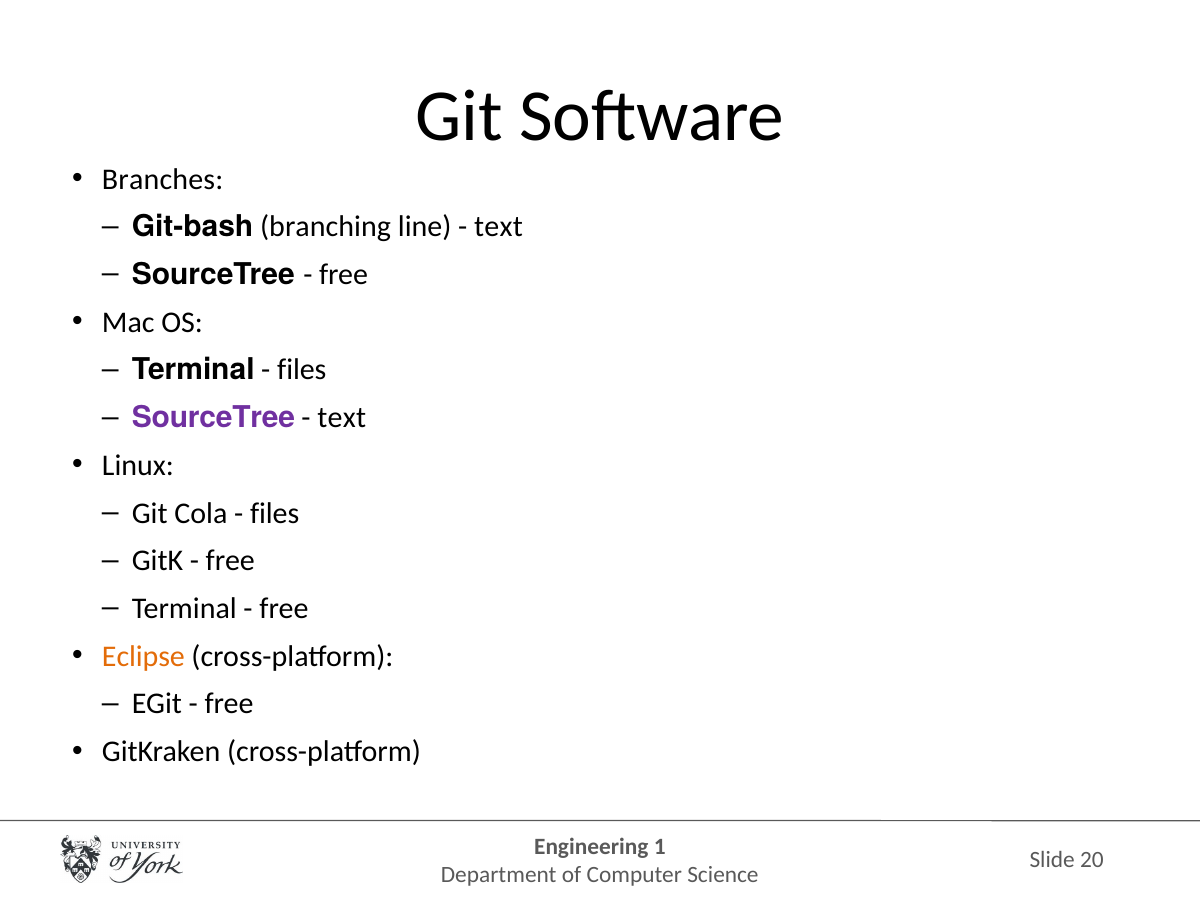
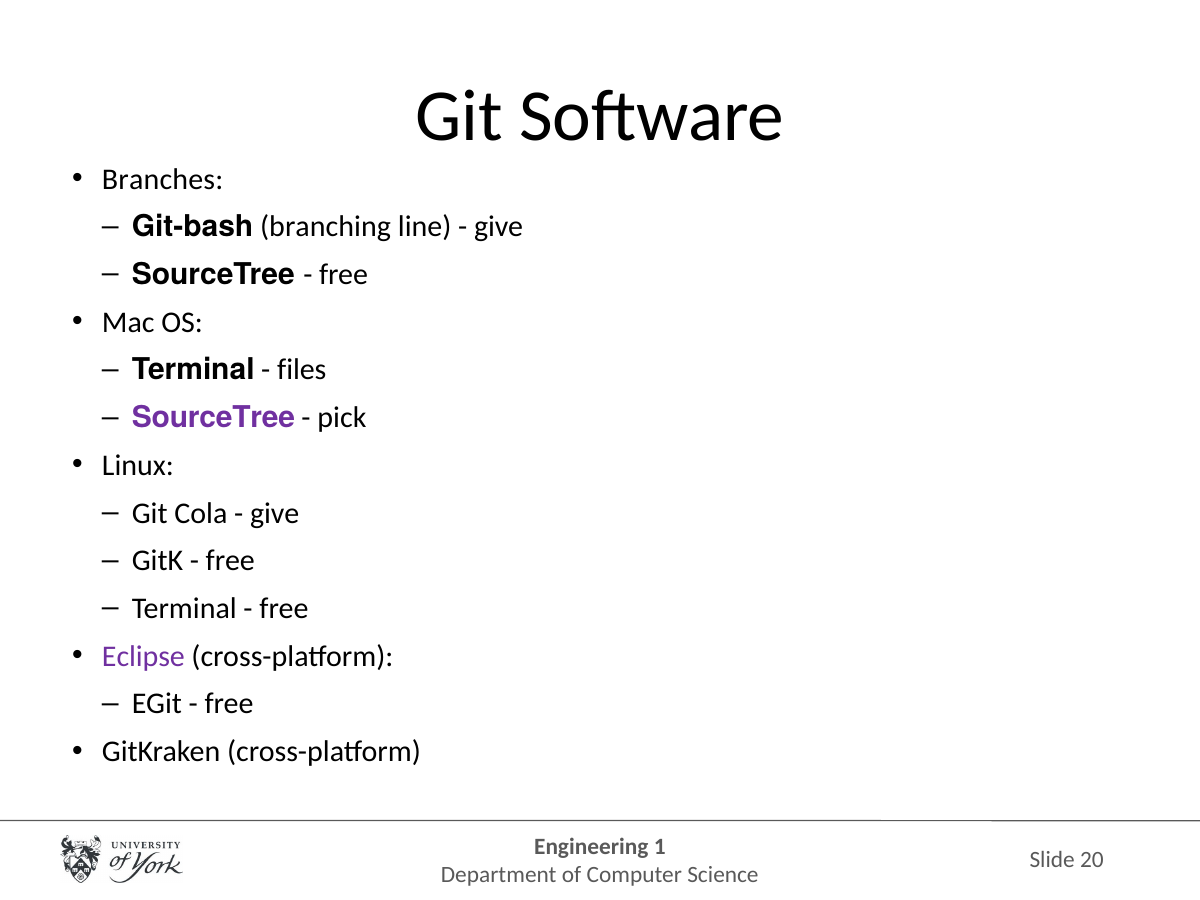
text: text -> give (499, 227)
text: text -> pick (342, 418)
files: files -> give (275, 513)
Eclipse colour: orange -> purple (143, 656)
